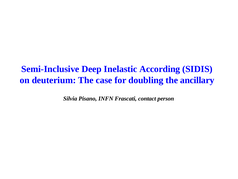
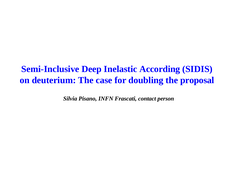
ancillary: ancillary -> proposal (197, 80)
